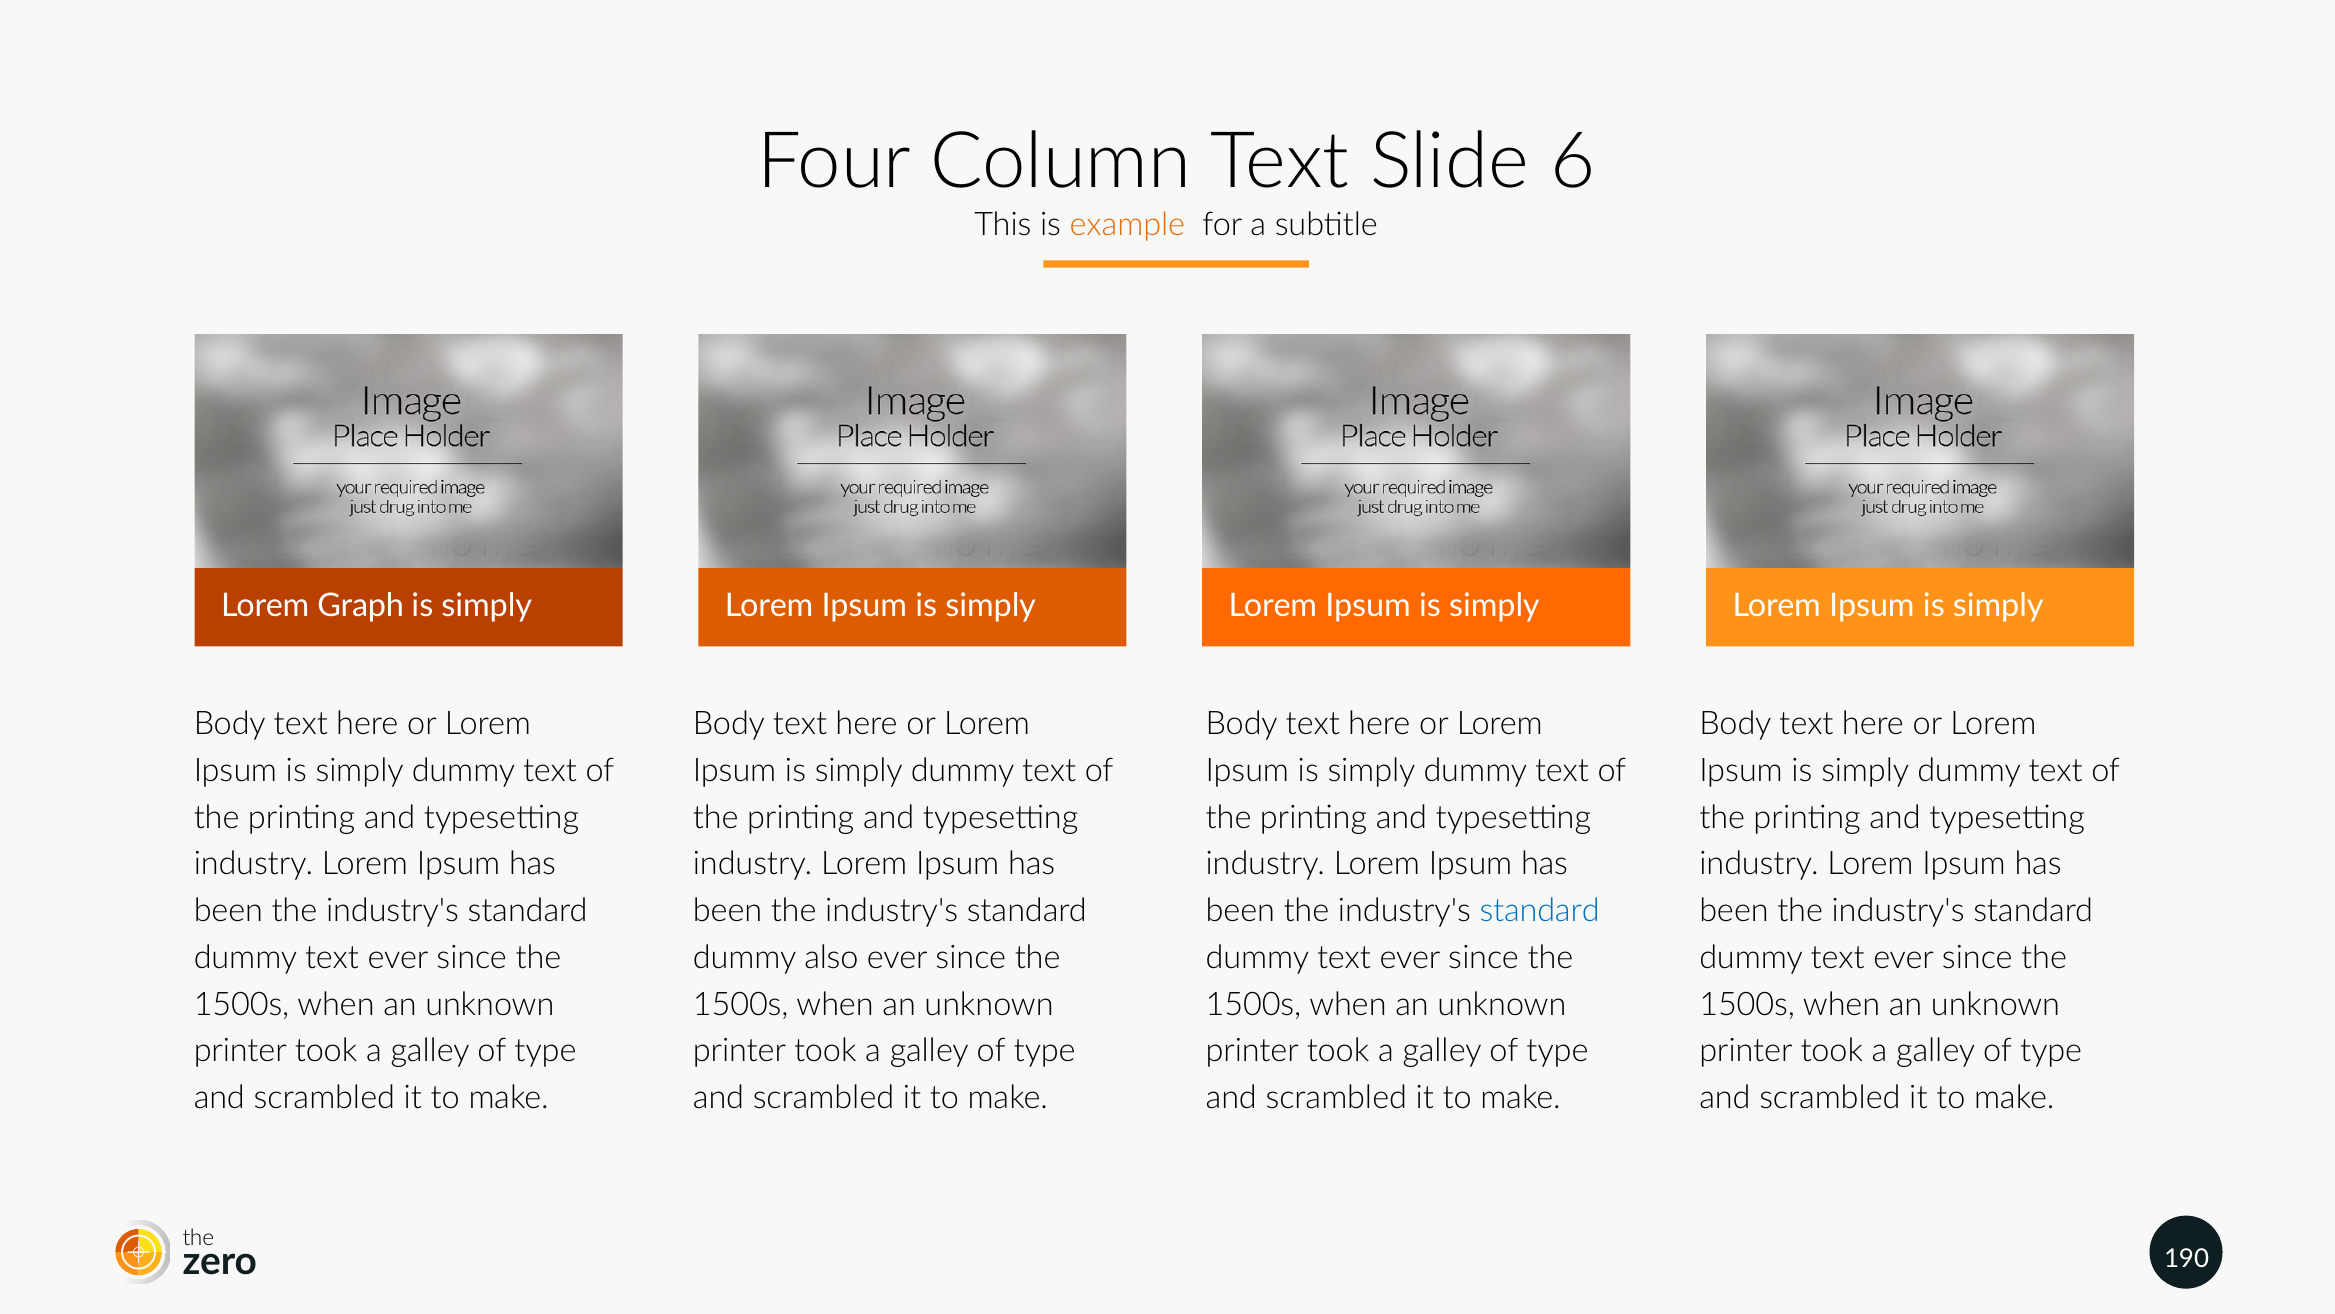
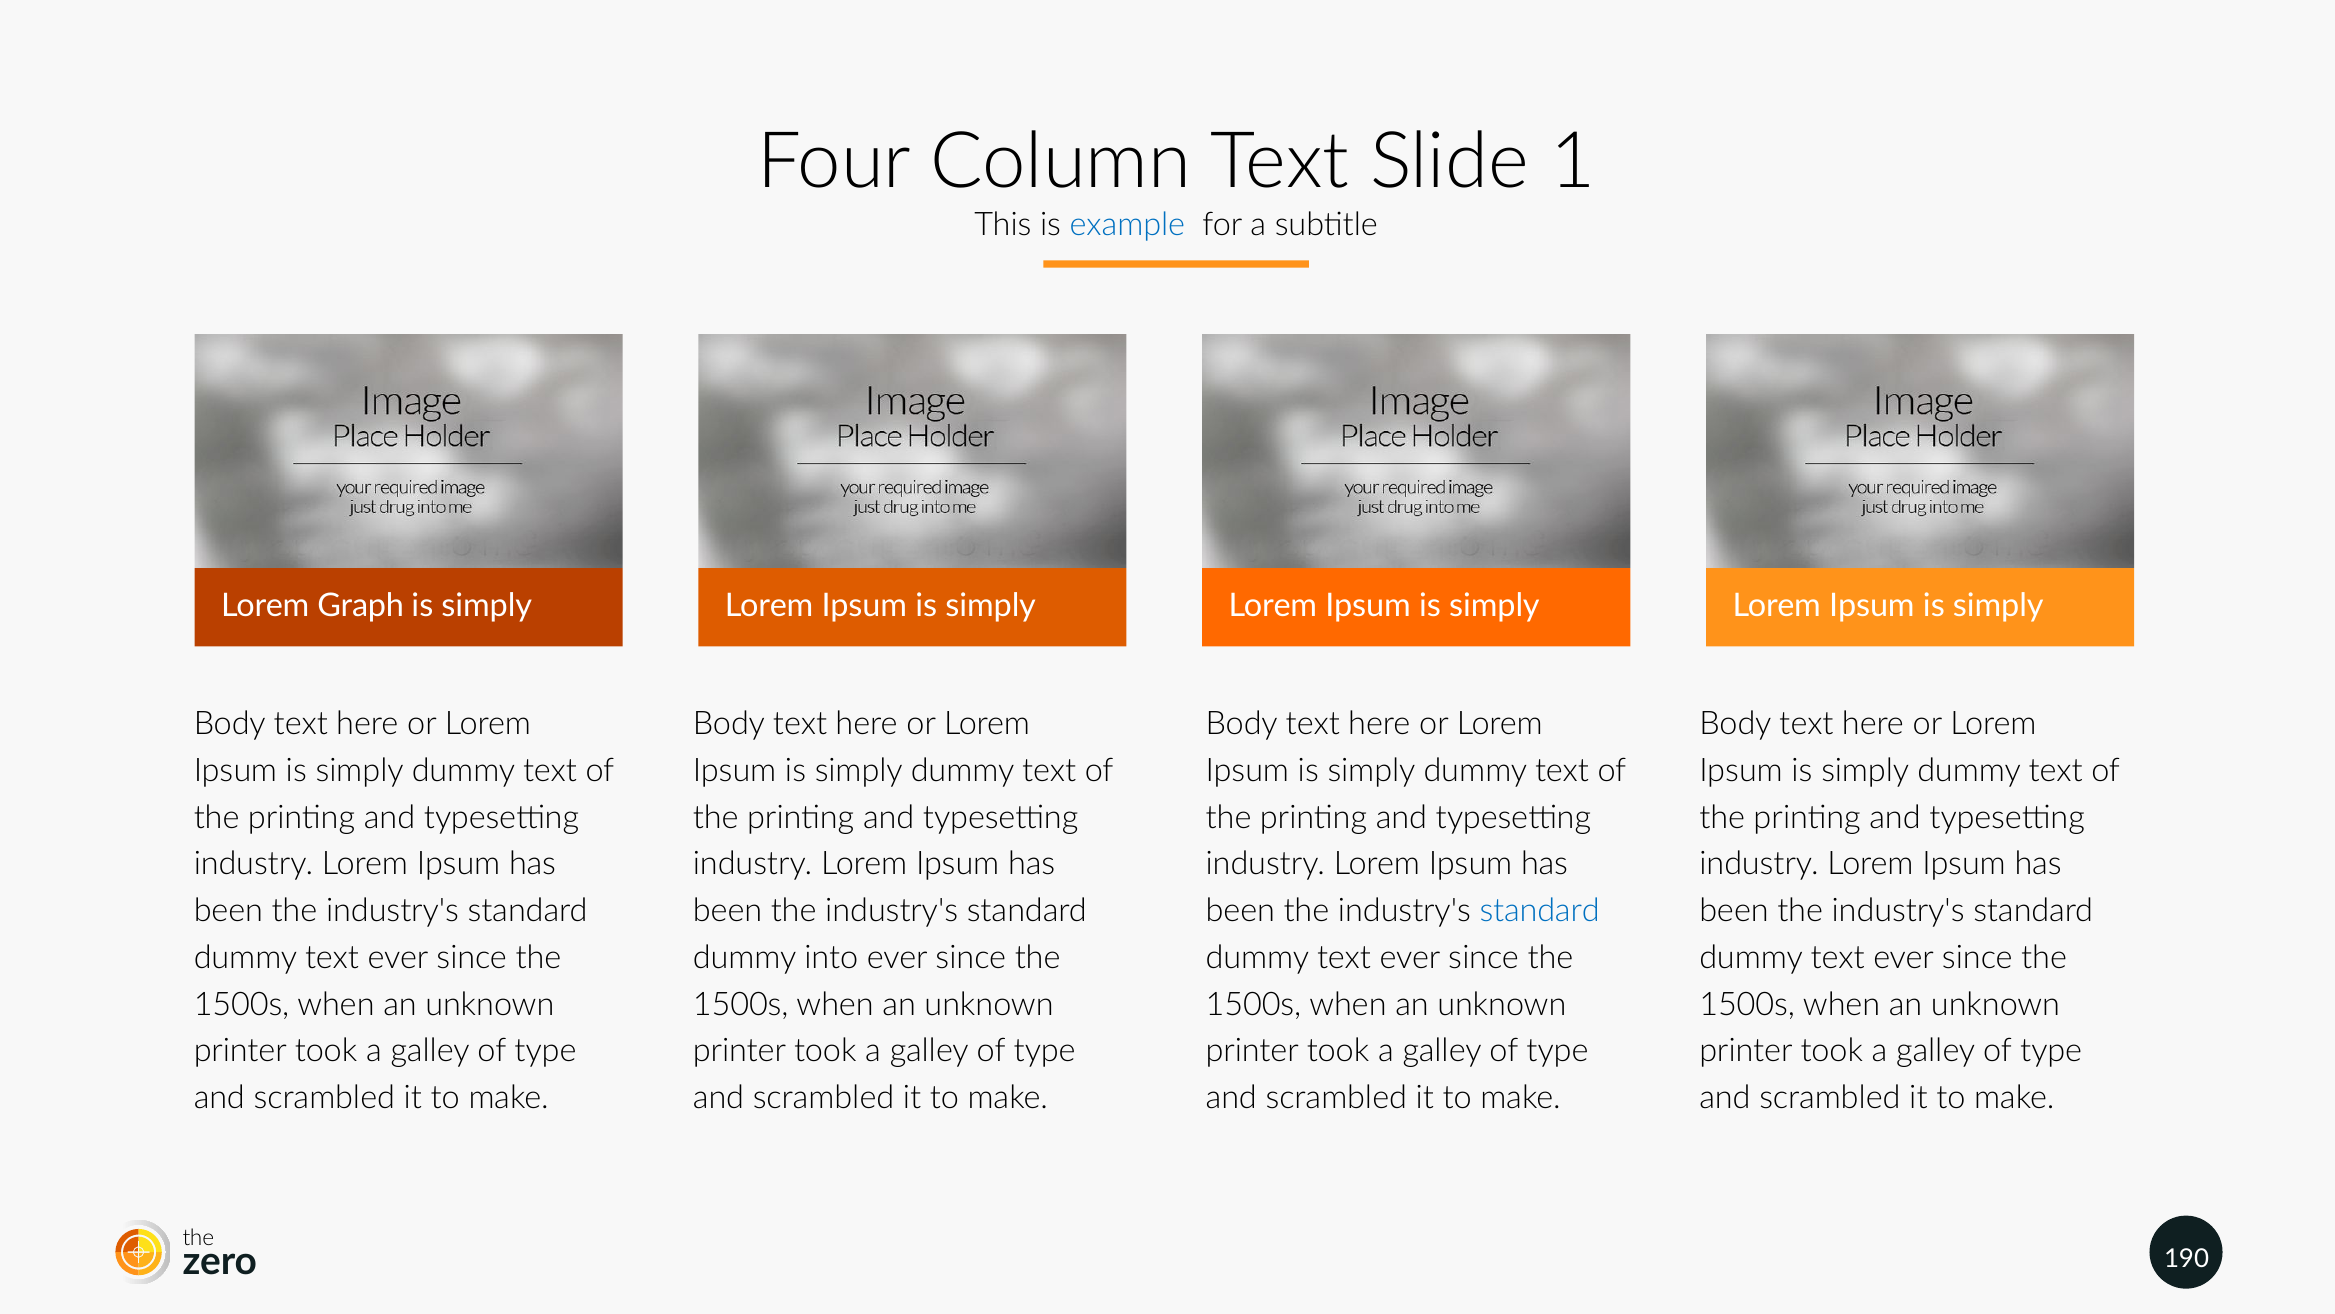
6: 6 -> 1 (1573, 162)
example colour: orange -> blue (1127, 225)
also: also -> into (831, 957)
